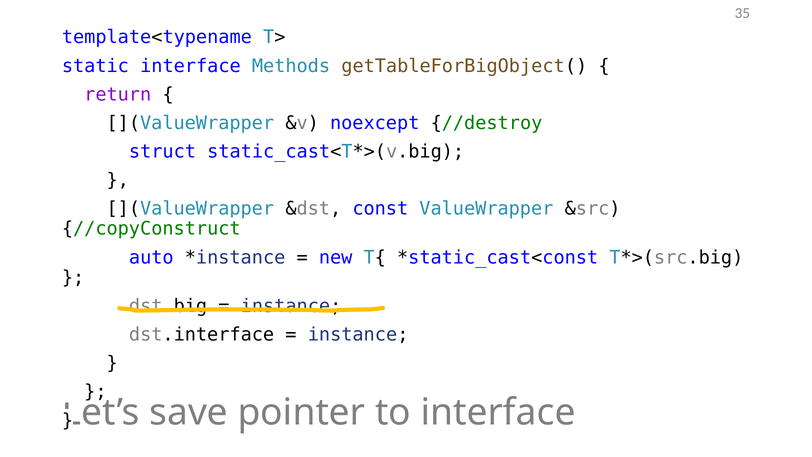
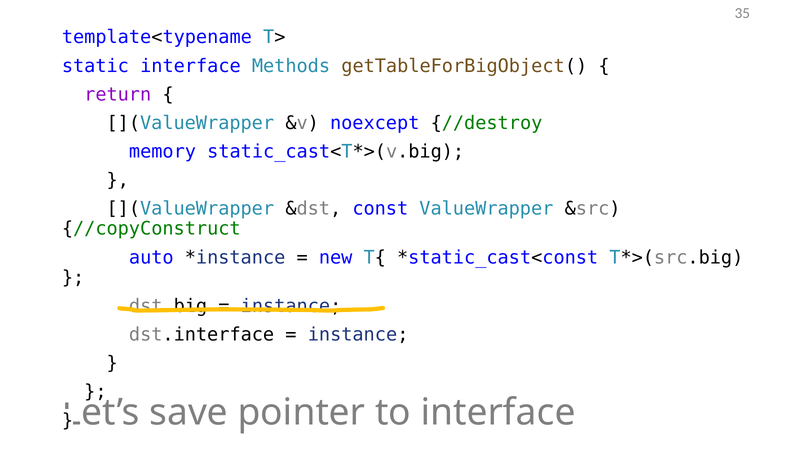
struct: struct -> memory (163, 152)
